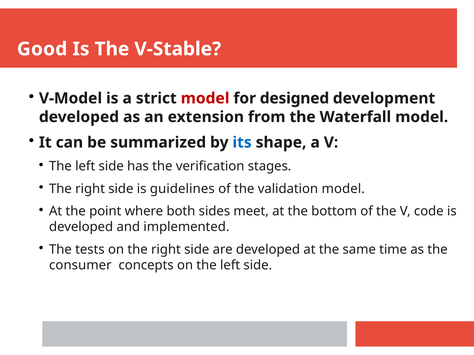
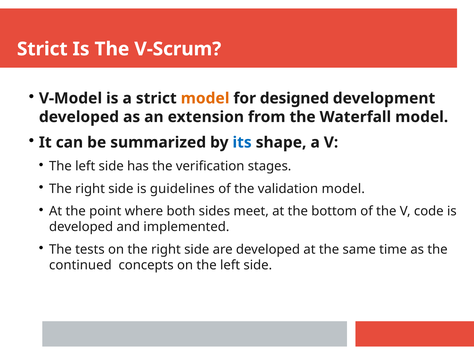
Good: Good -> Strict (42, 49)
V-Stable: V-Stable -> V-Scrum (178, 49)
model colour: red -> orange (205, 98)
consumer: consumer -> continued (80, 265)
